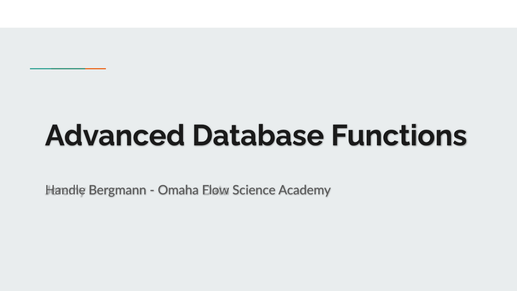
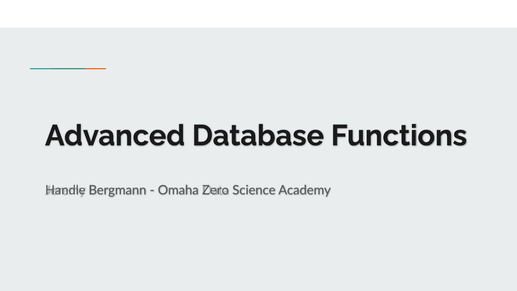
Flow: Flow -> Zero (216, 190)
